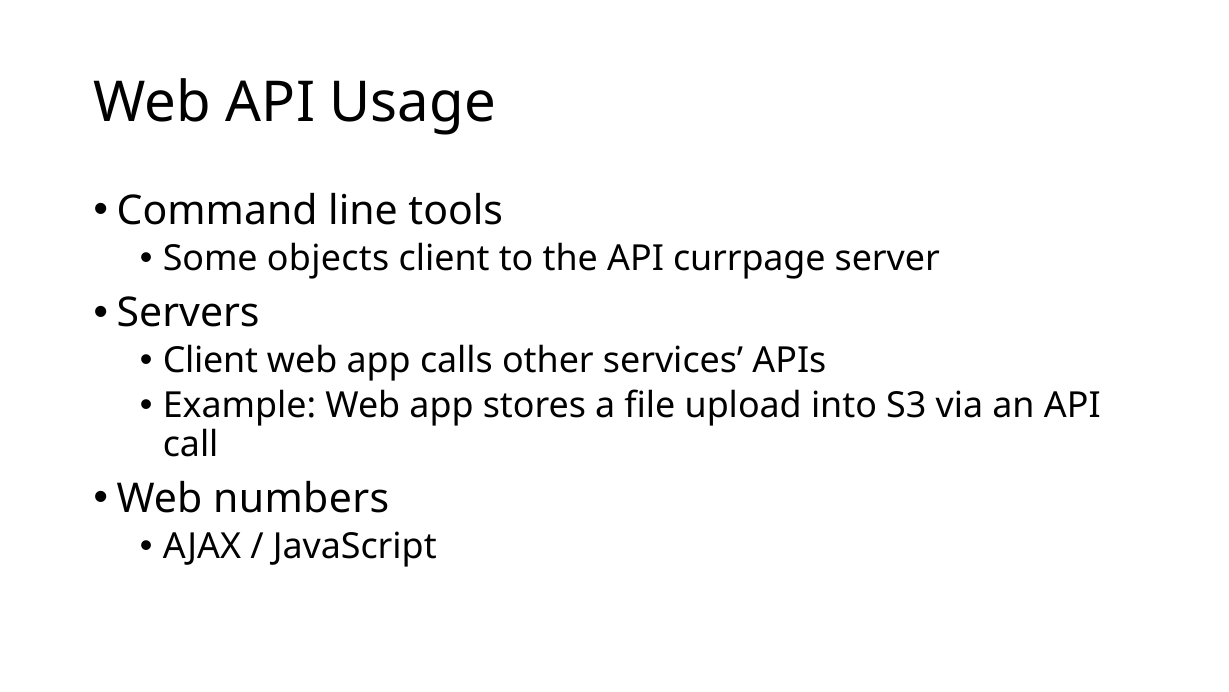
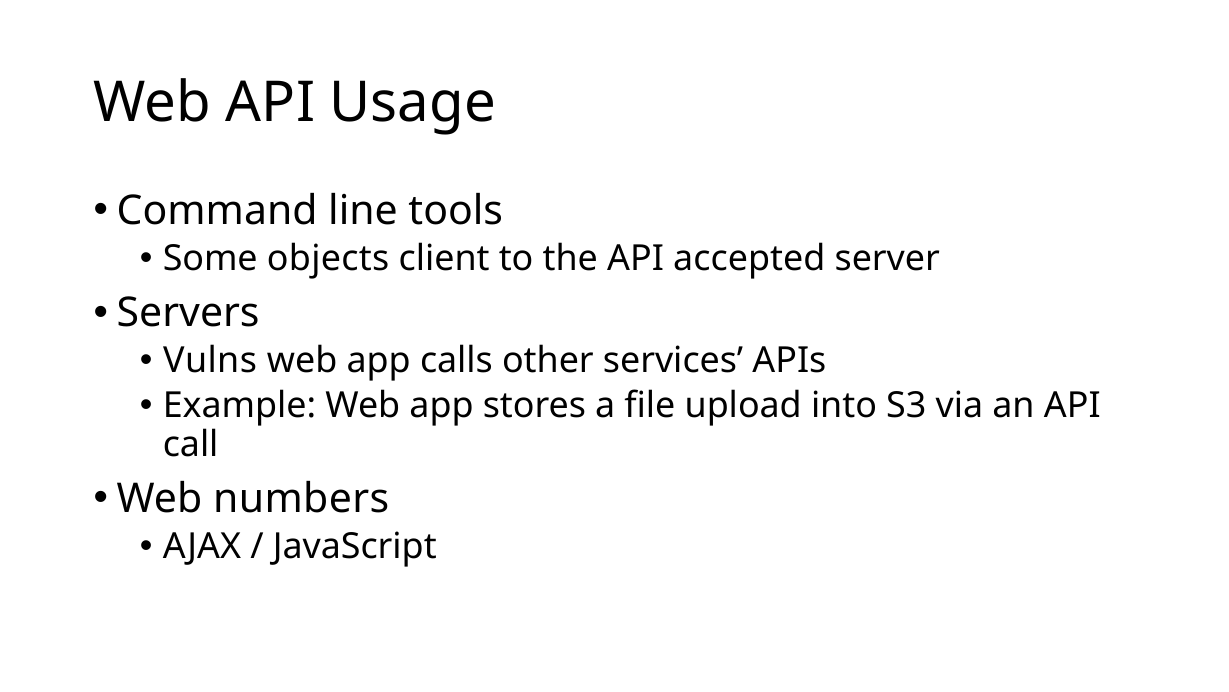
currpage: currpage -> accepted (749, 258)
Client: Client -> Vulns (210, 360)
